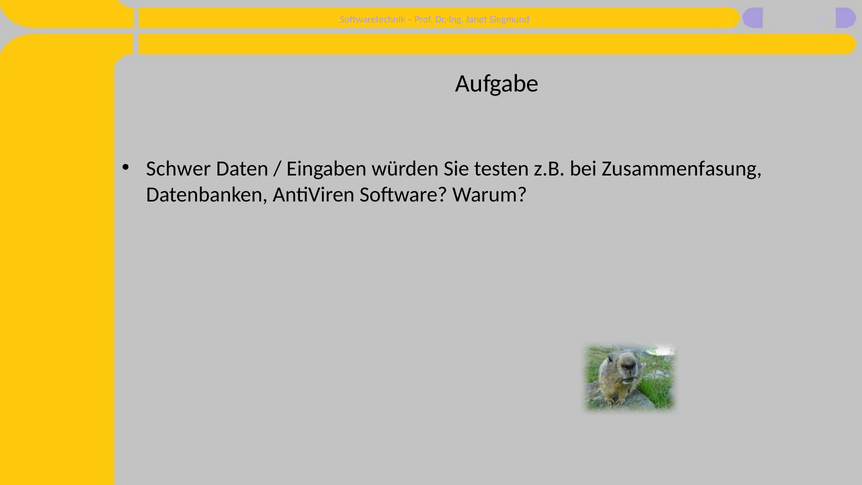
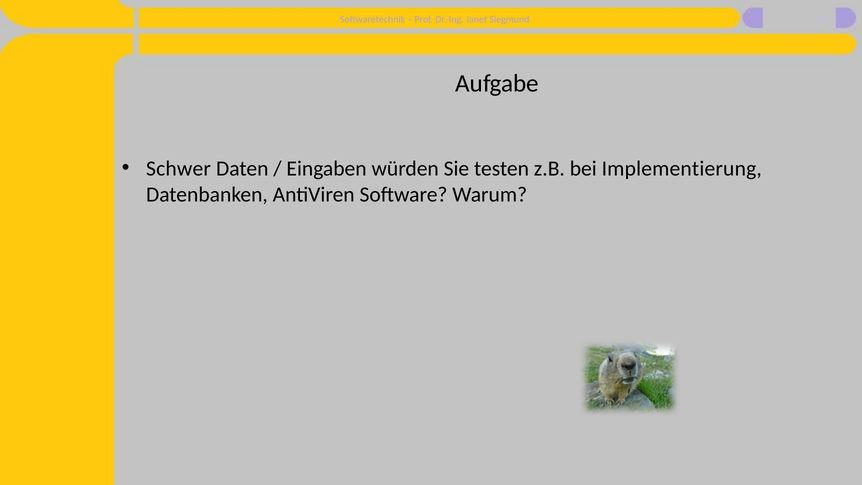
Zusammenfasung: Zusammenfasung -> Implementierung (682, 168)
